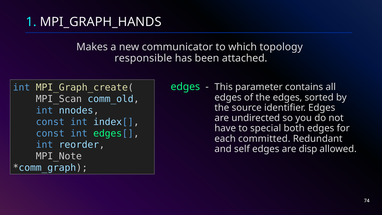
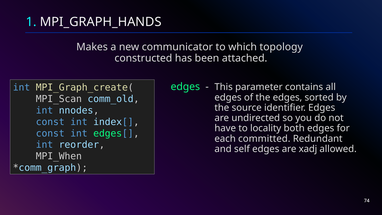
responsible: responsible -> constructed (143, 58)
special: special -> locality (266, 128)
disp: disp -> xadj (308, 149)
MPI_Note: MPI_Note -> MPI_When (59, 156)
